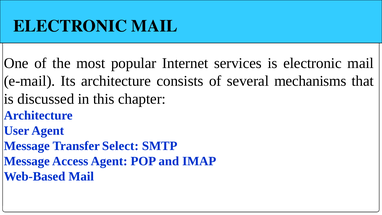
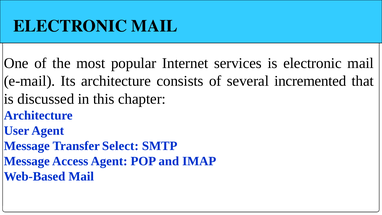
mechanisms: mechanisms -> incremented (310, 81)
